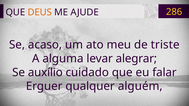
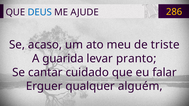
DEUS colour: orange -> blue (40, 12)
alguma: alguma -> guarida (63, 59)
alegrar: alegrar -> pranto (136, 59)
auxílio: auxílio -> cantar (45, 73)
